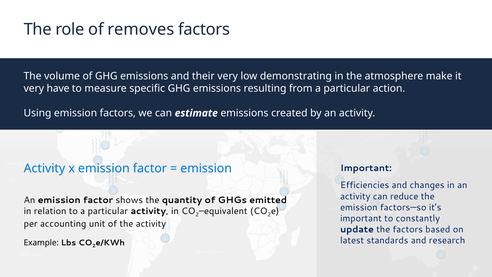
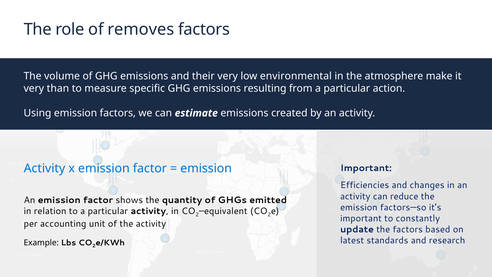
demonstrating: demonstrating -> environmental (296, 76)
have: have -> than (58, 88)
